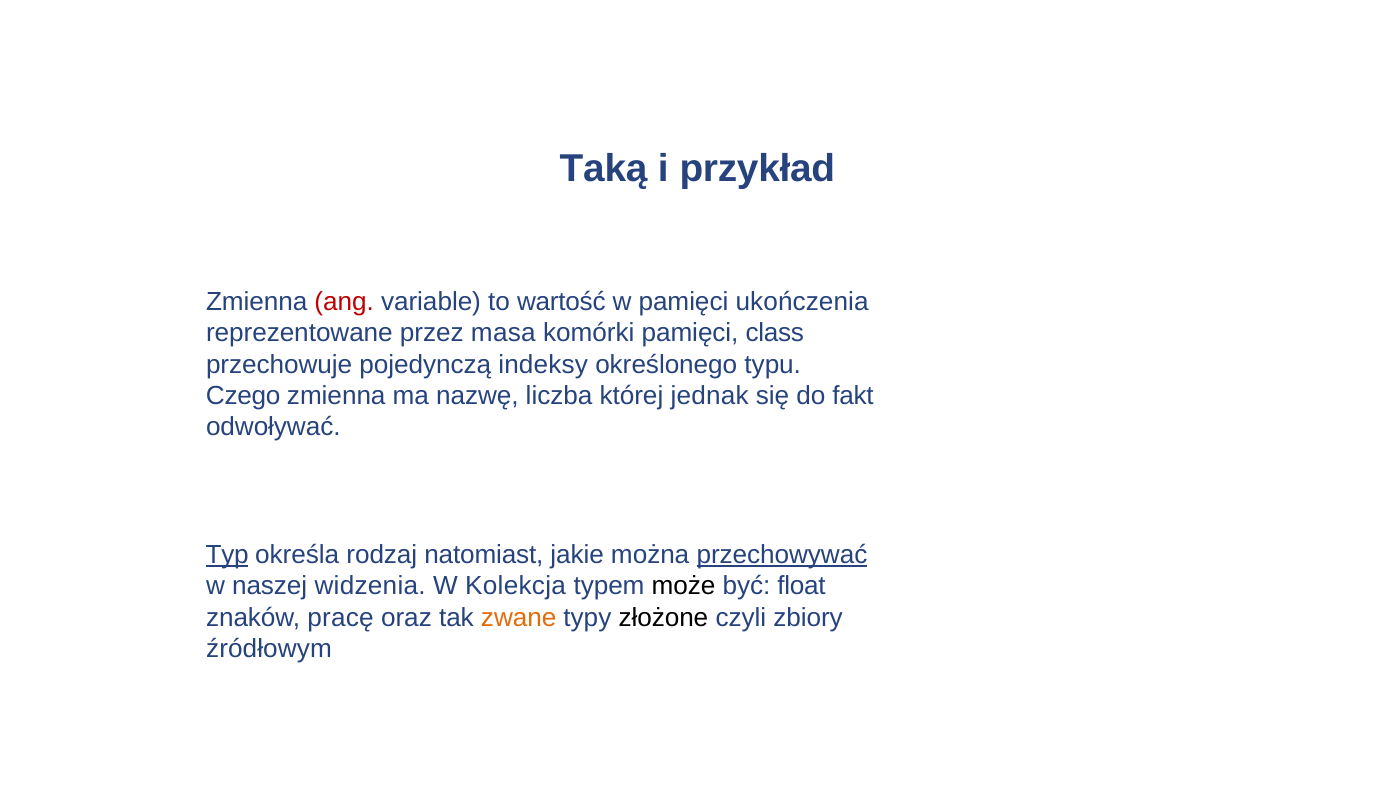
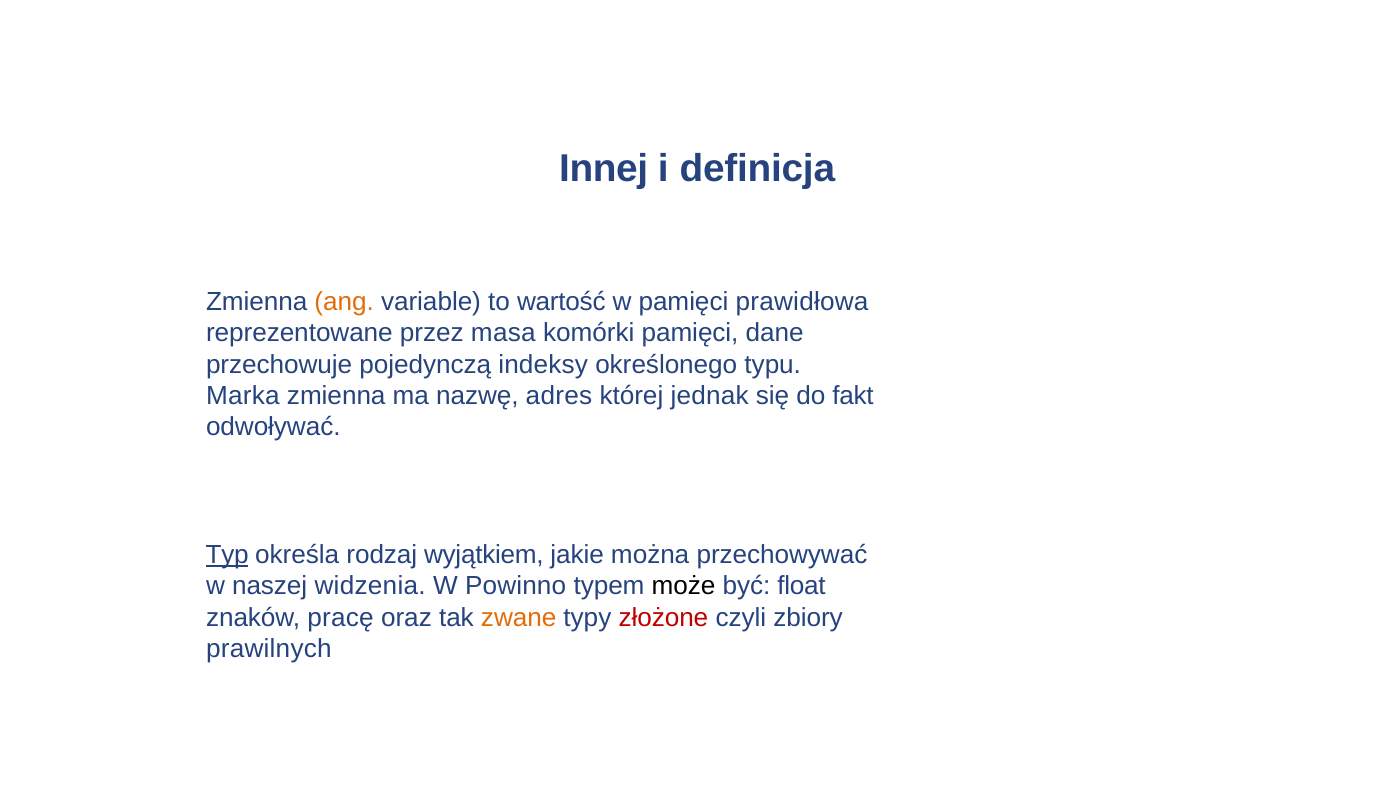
Taką: Taką -> Innej (604, 169)
przykład: przykład -> definicja (757, 169)
ang colour: red -> orange (344, 302)
ukończenia: ukończenia -> prawidłowa (802, 302)
class: class -> dane (775, 333)
Czego: Czego -> Marka (243, 396)
liczba: liczba -> adres (559, 396)
natomiast: natomiast -> wyjątkiem (484, 555)
przechowywać underline: present -> none (782, 555)
Kolekcja: Kolekcja -> Powinno (516, 586)
złożone colour: black -> red (663, 618)
źródłowym: źródłowym -> prawilnych (269, 649)
